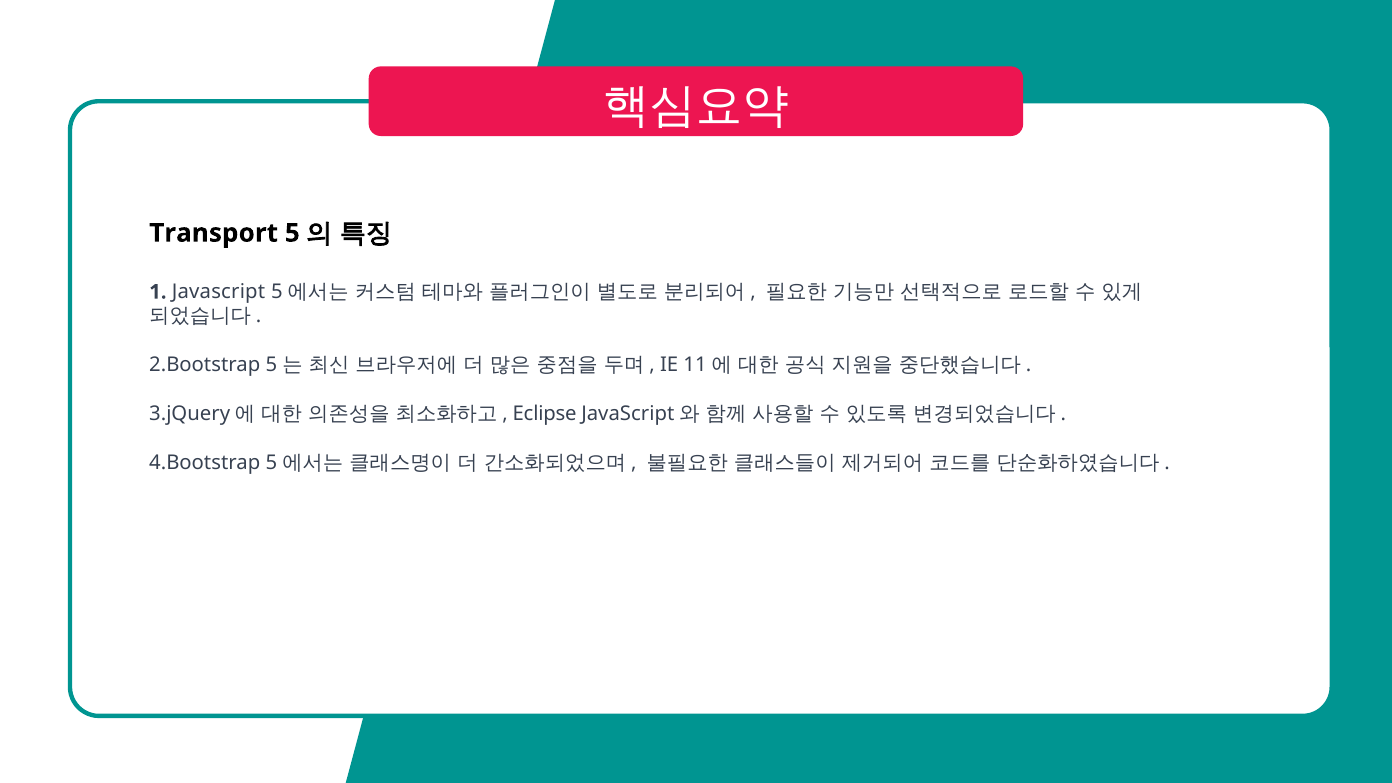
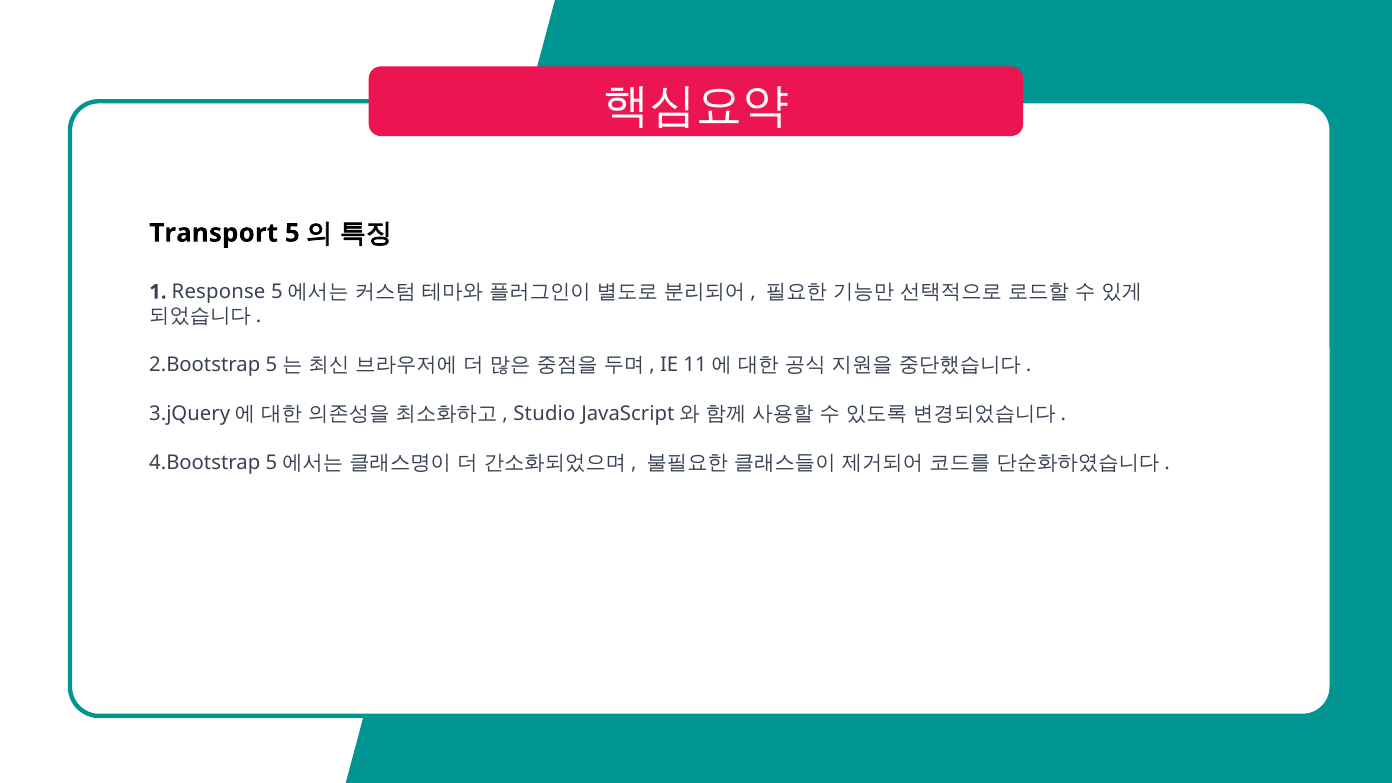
Javascript: Javascript -> Response (219, 292)
Eclipse: Eclipse -> Studio (544, 414)
